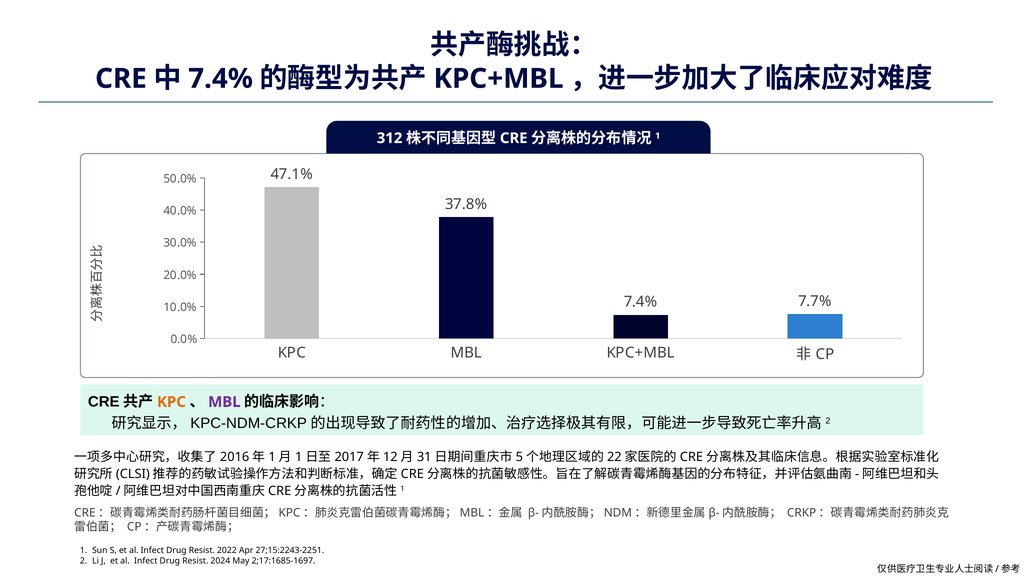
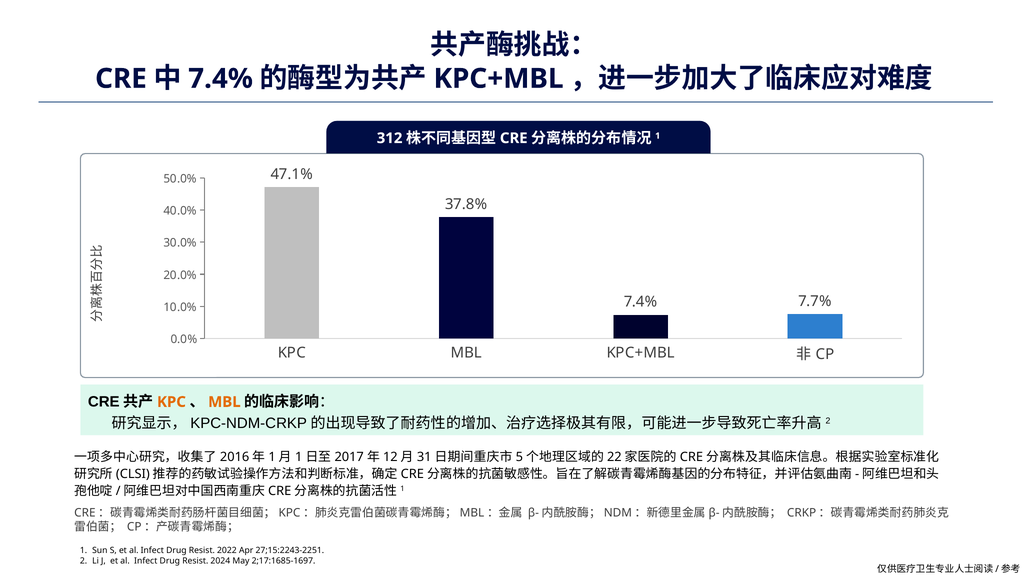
MBL colour: purple -> orange (224, 402)
